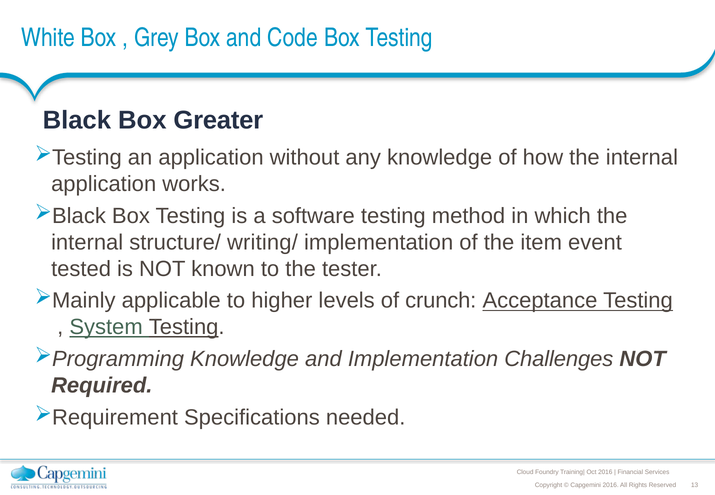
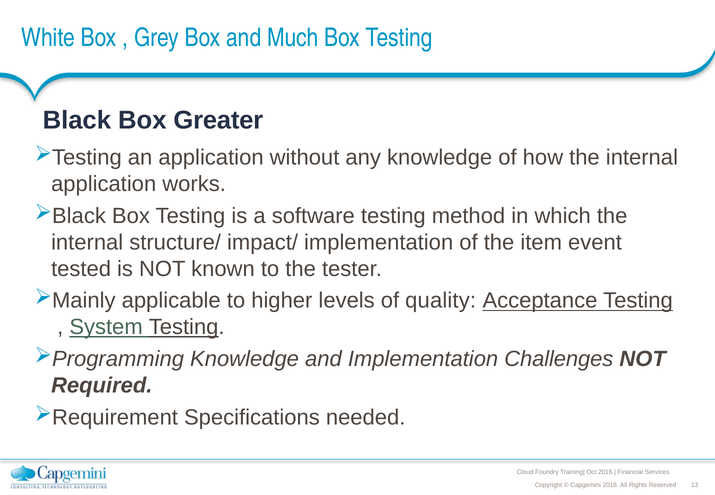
Code: Code -> Much (293, 38)
writing/: writing/ -> impact/ (263, 242)
crunch: crunch -> quality (441, 301)
